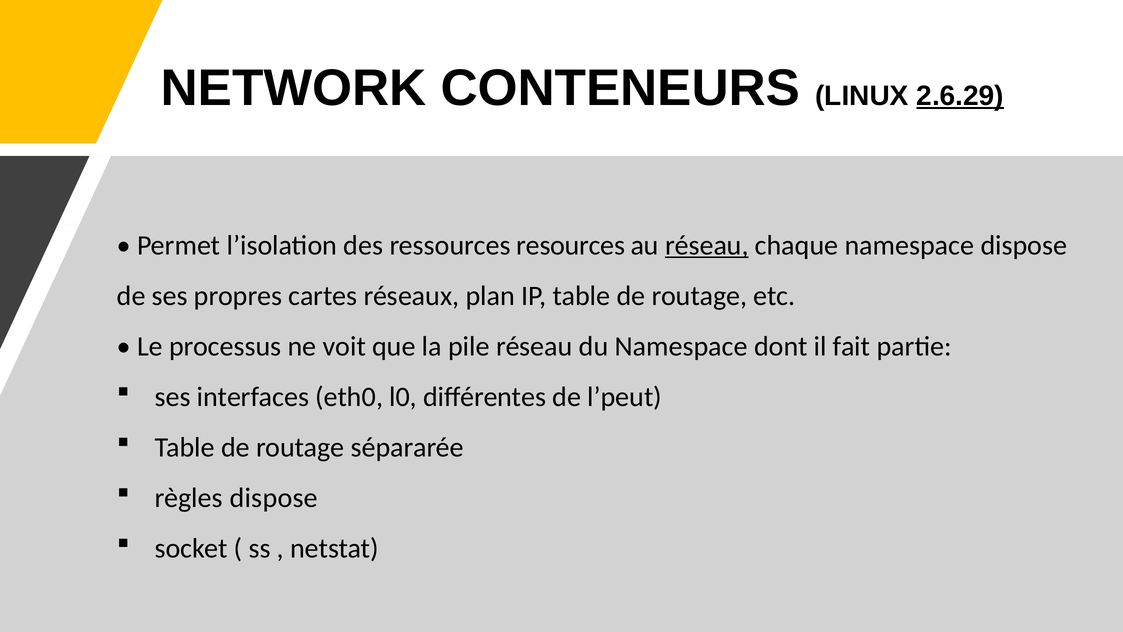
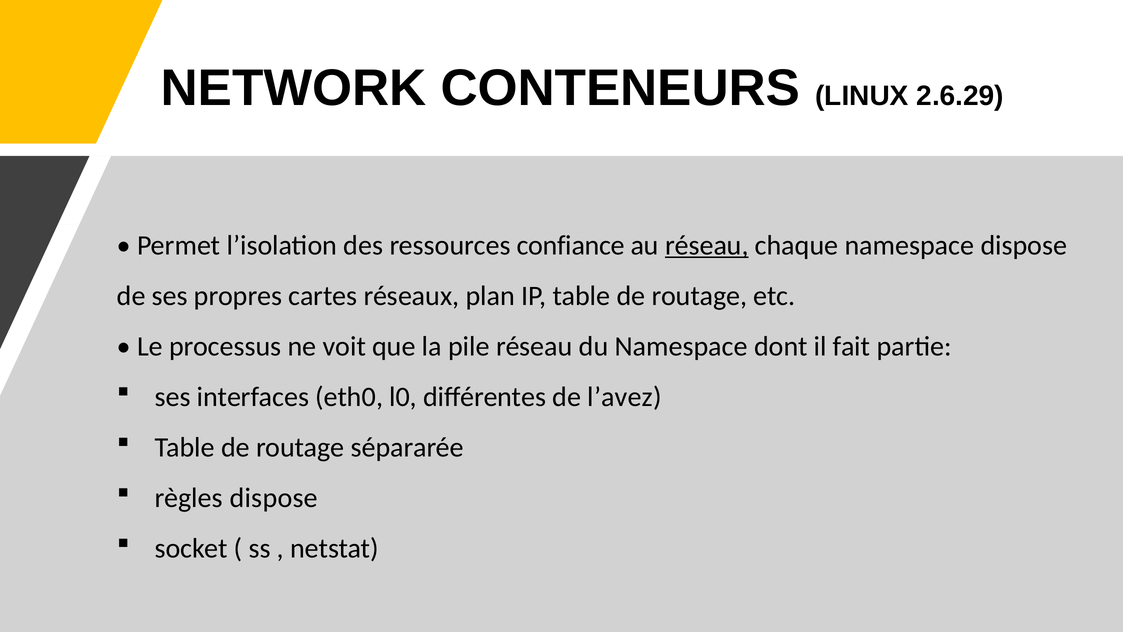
2.6.29 underline: present -> none (960, 96)
resources: resources -> confiance (571, 245)
l’peut: l’peut -> l’avez (625, 397)
